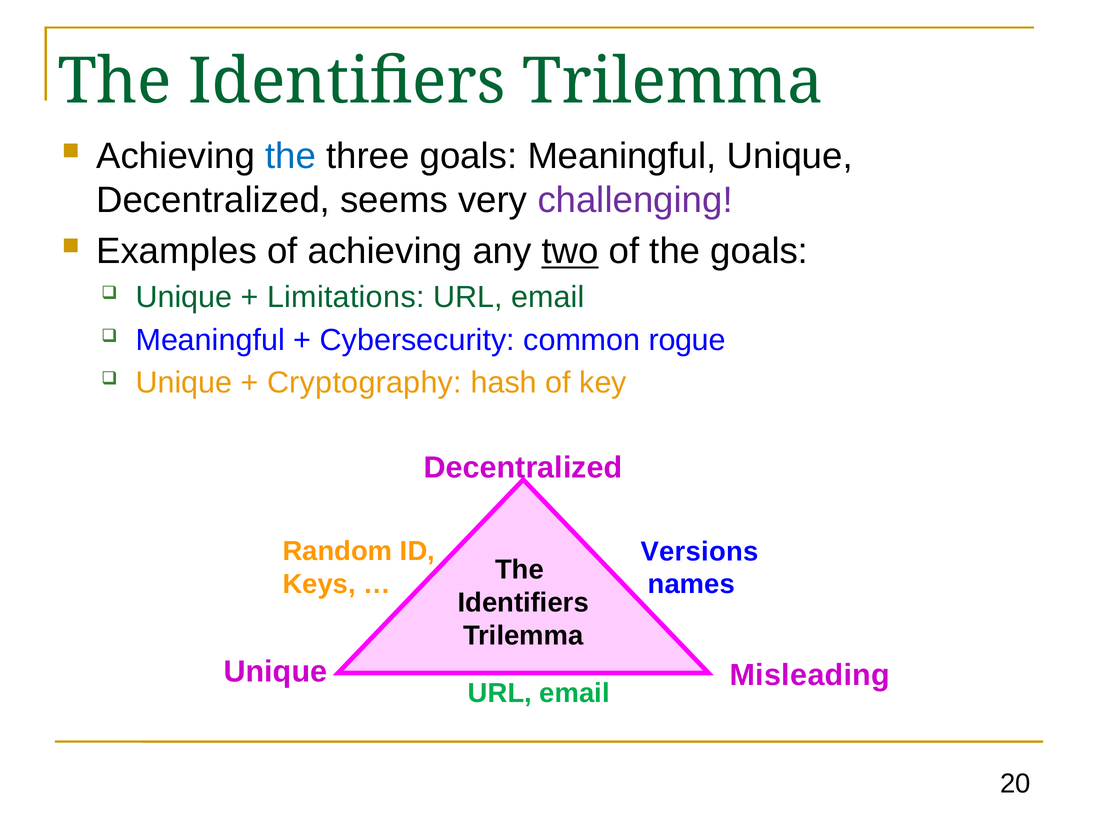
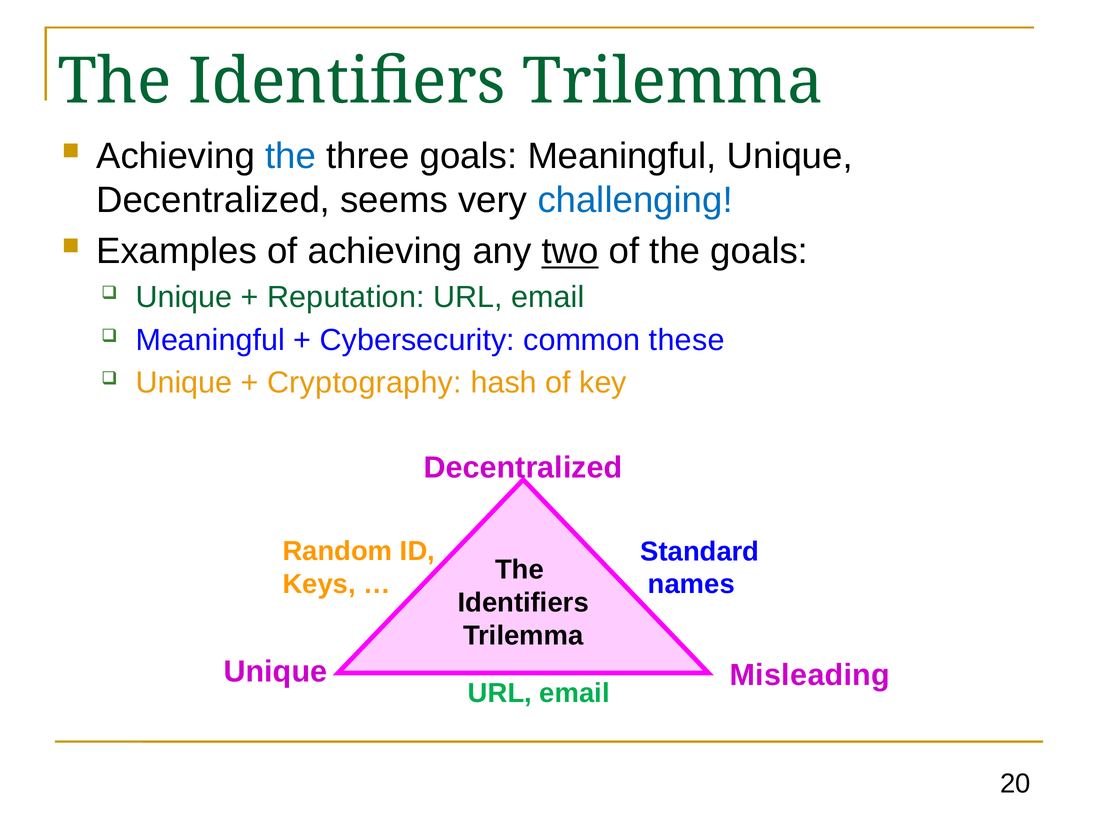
challenging colour: purple -> blue (635, 200)
Limitations: Limitations -> Reputation (346, 297)
rogue: rogue -> these (687, 340)
Versions: Versions -> Standard (700, 551)
